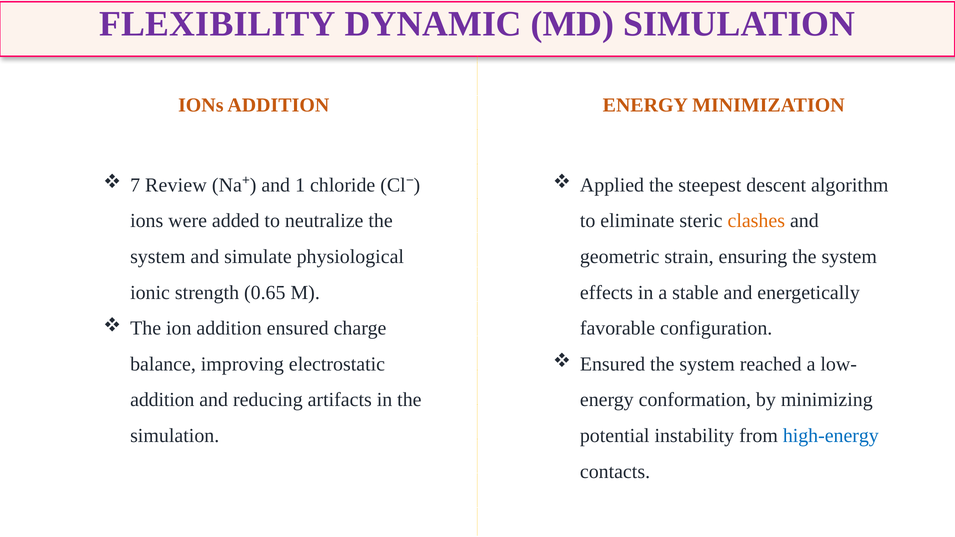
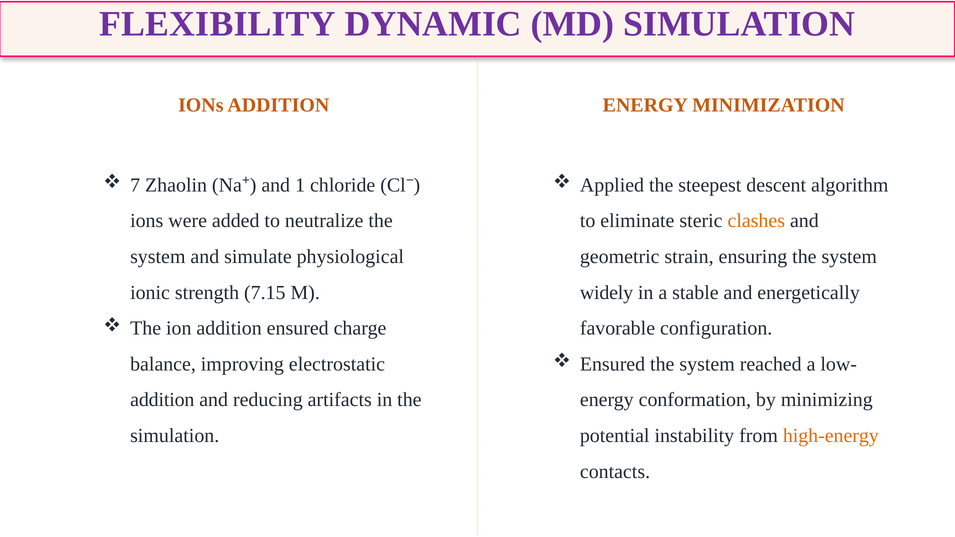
Review: Review -> Zhaolin (176, 185)
0.65: 0.65 -> 7.15 (265, 293)
effects: effects -> widely (607, 293)
high-energy colour: blue -> orange (831, 436)
